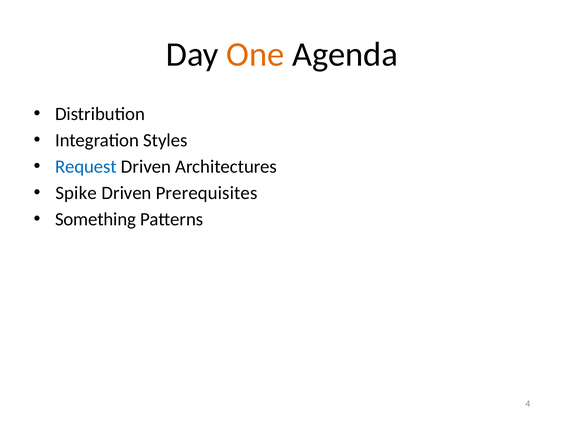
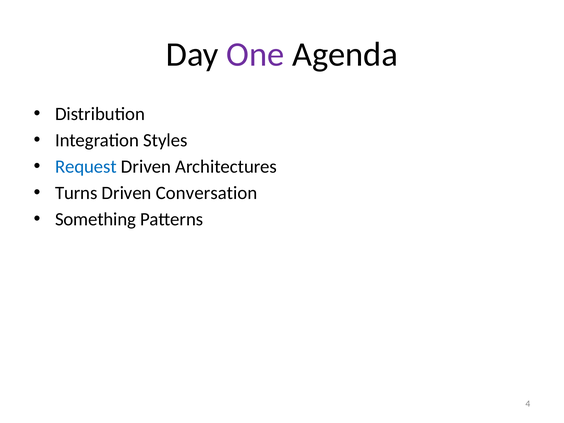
One colour: orange -> purple (255, 55)
Spike: Spike -> Turns (76, 193)
Prerequisites: Prerequisites -> Conversation (207, 193)
